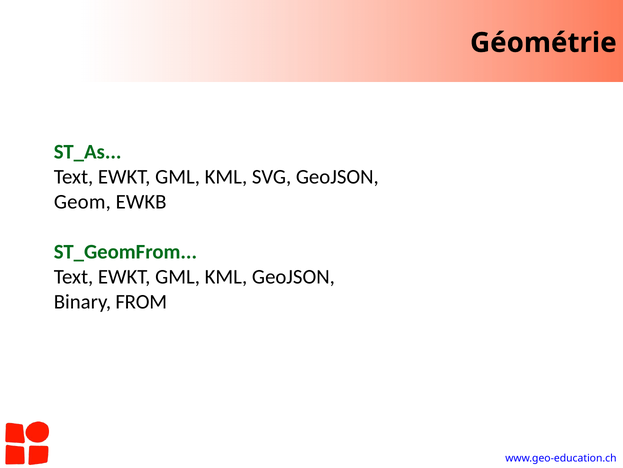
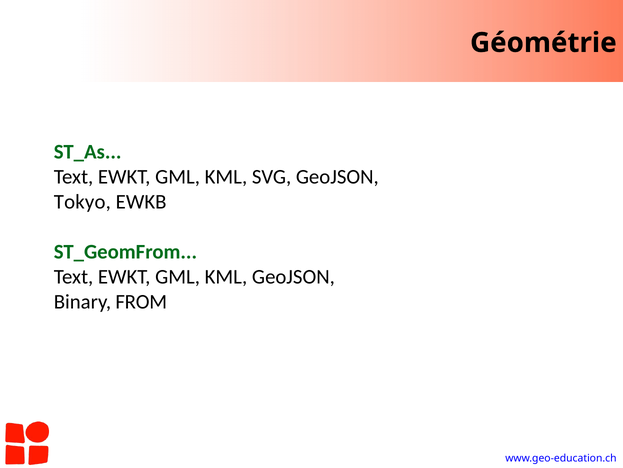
Geom: Geom -> Tokyo (82, 202)
